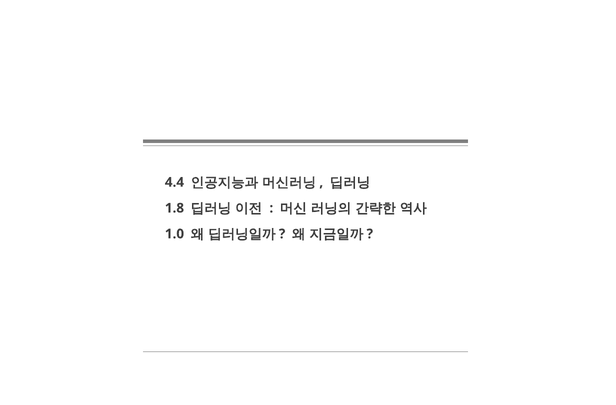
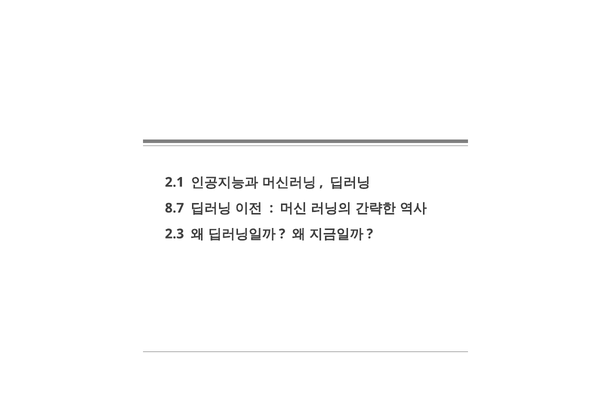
4.4: 4.4 -> 2.1 (174, 182)
1.8: 1.8 -> 8.7 (174, 208)
1.0: 1.0 -> 2.3 (174, 234)
